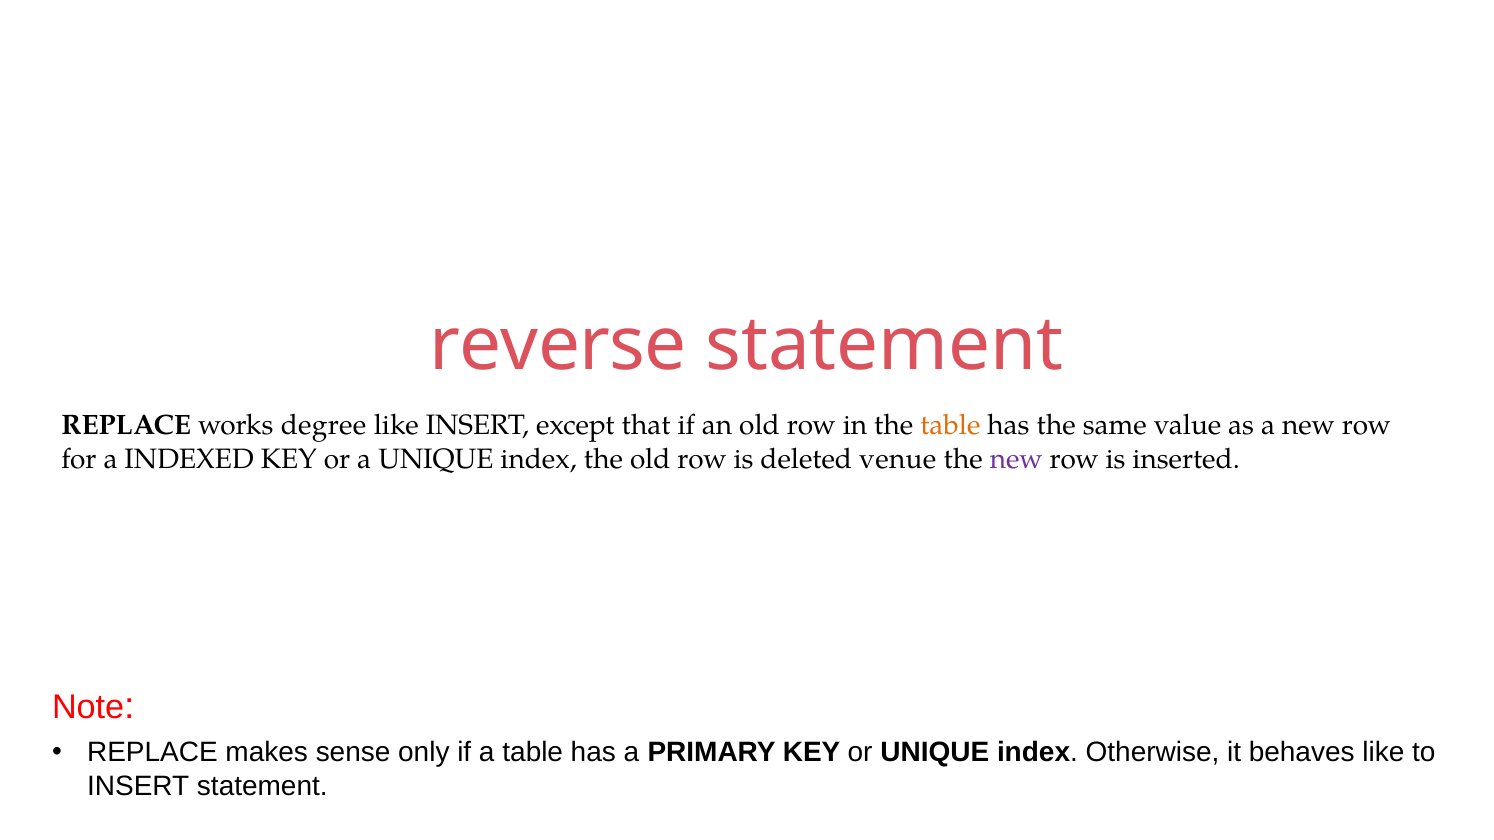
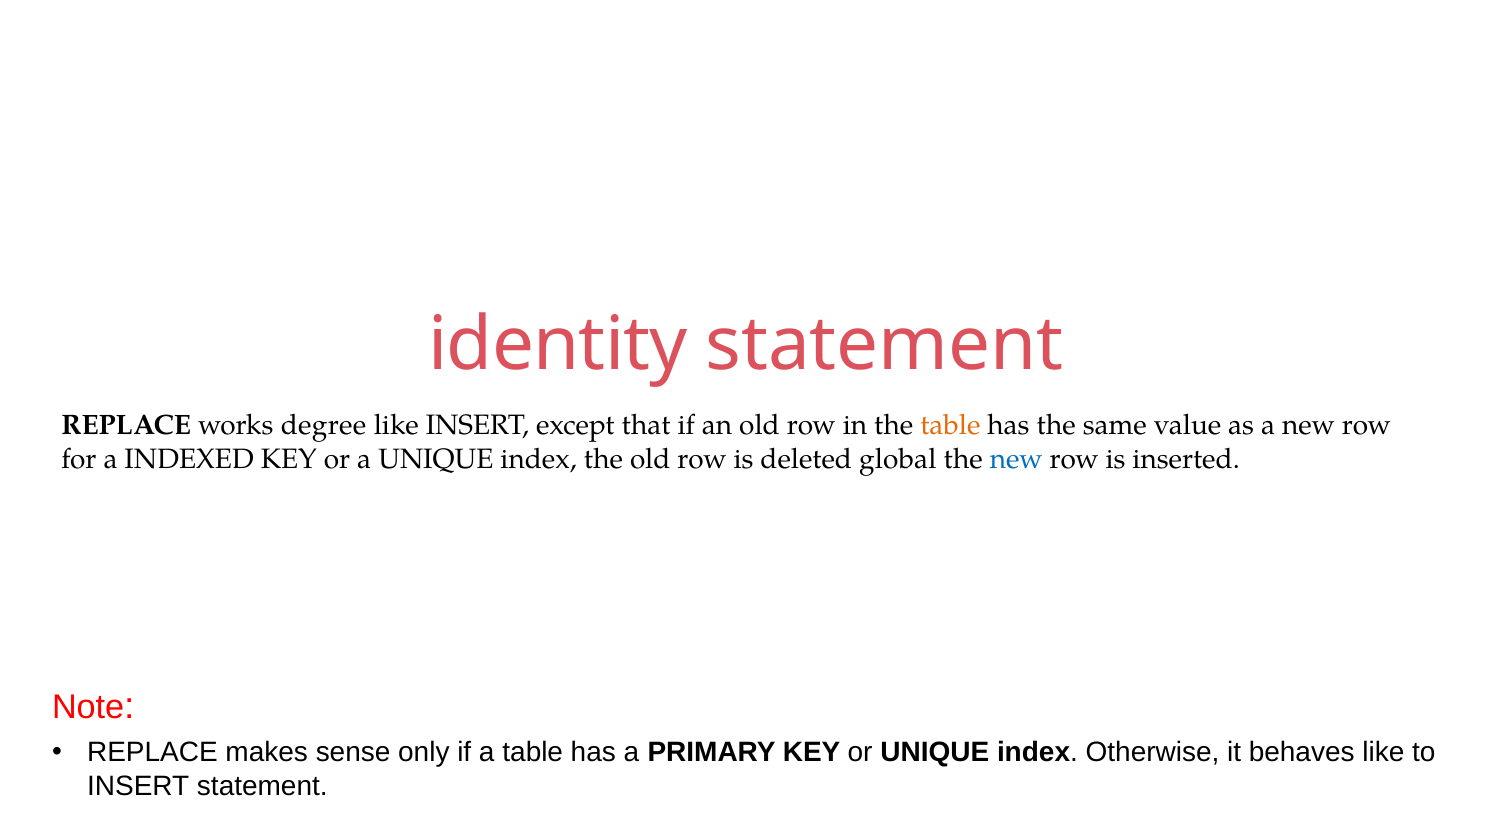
reverse: reverse -> identity (558, 345)
venue: venue -> global (898, 459)
new colour: purple -> blue (1016, 459)
